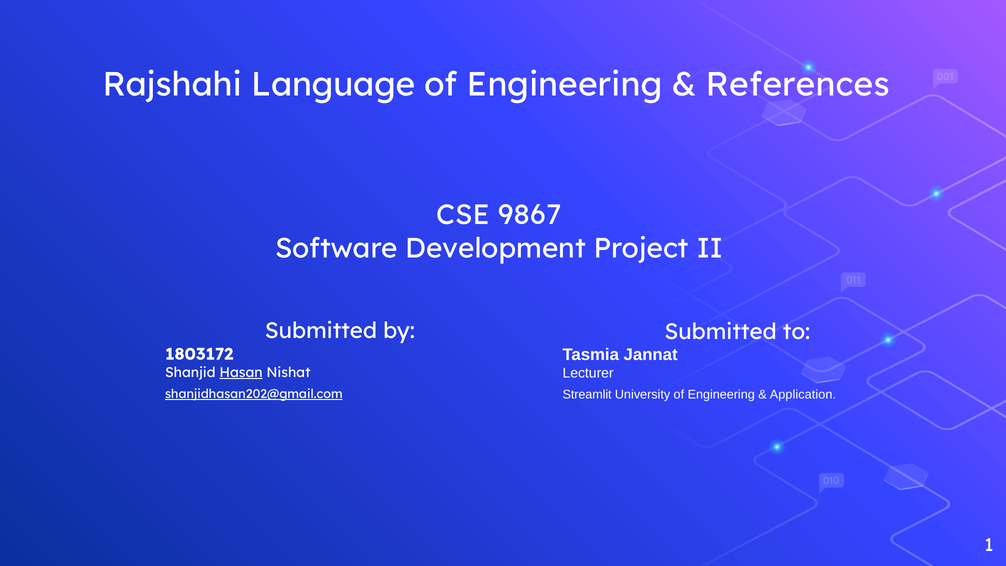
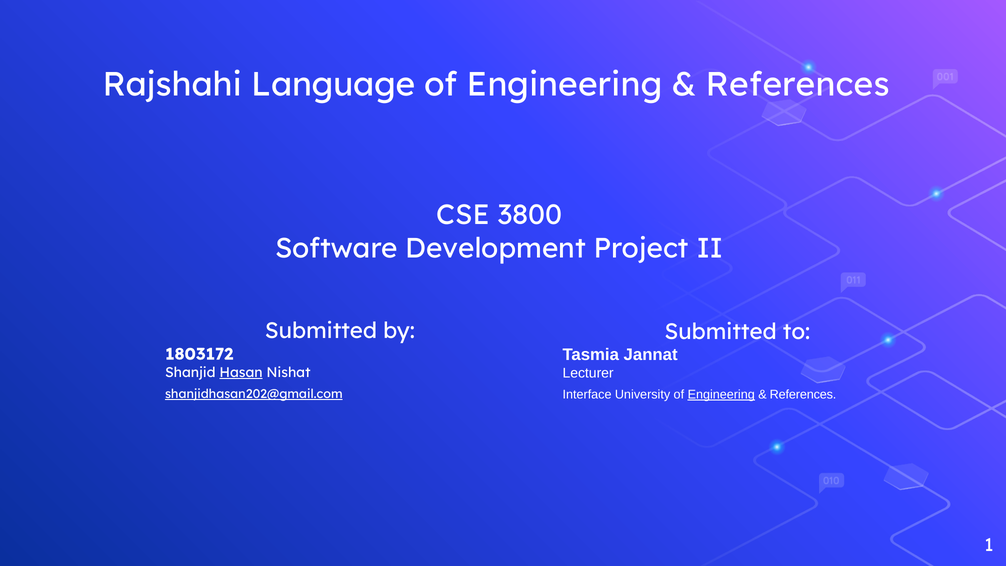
9867: 9867 -> 3800 (530, 215)
Streamlit: Streamlit -> Interface (587, 394)
Engineering underline: none -> present (721, 394)
Application: Application -> References (803, 394)
